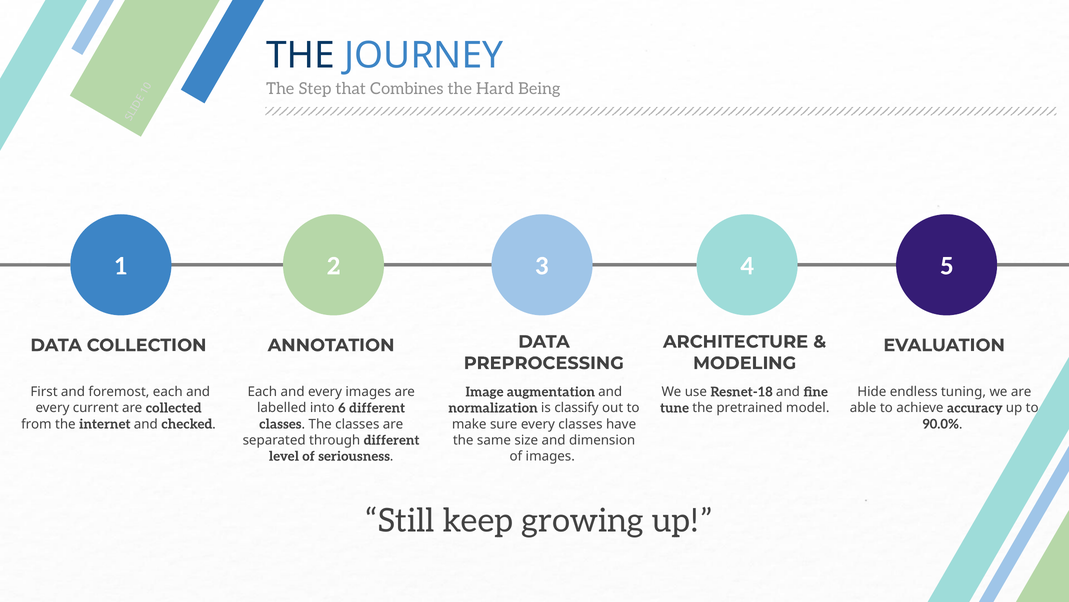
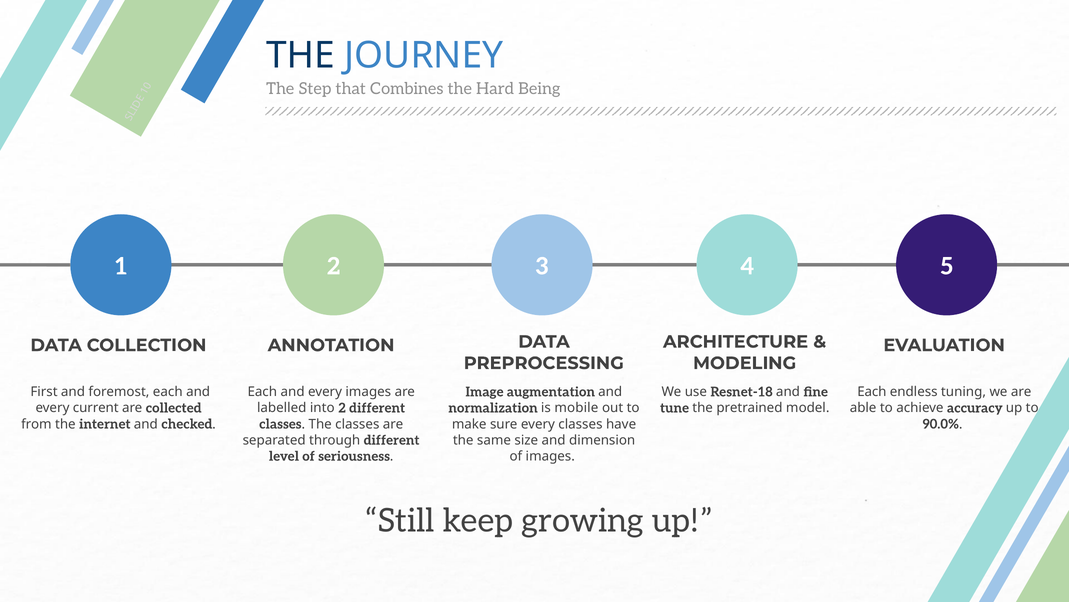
Hide: Hide -> Each (872, 391)
classify: classify -> mobile (576, 408)
into 6: 6 -> 2 (342, 408)
